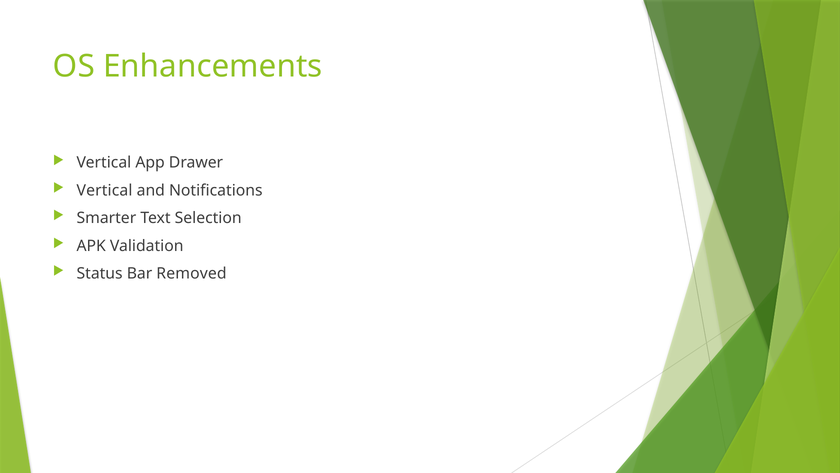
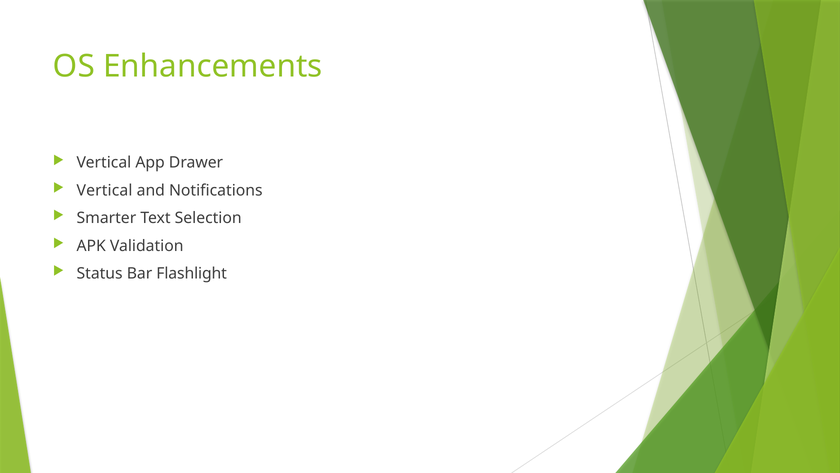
Removed: Removed -> Flashlight (192, 273)
